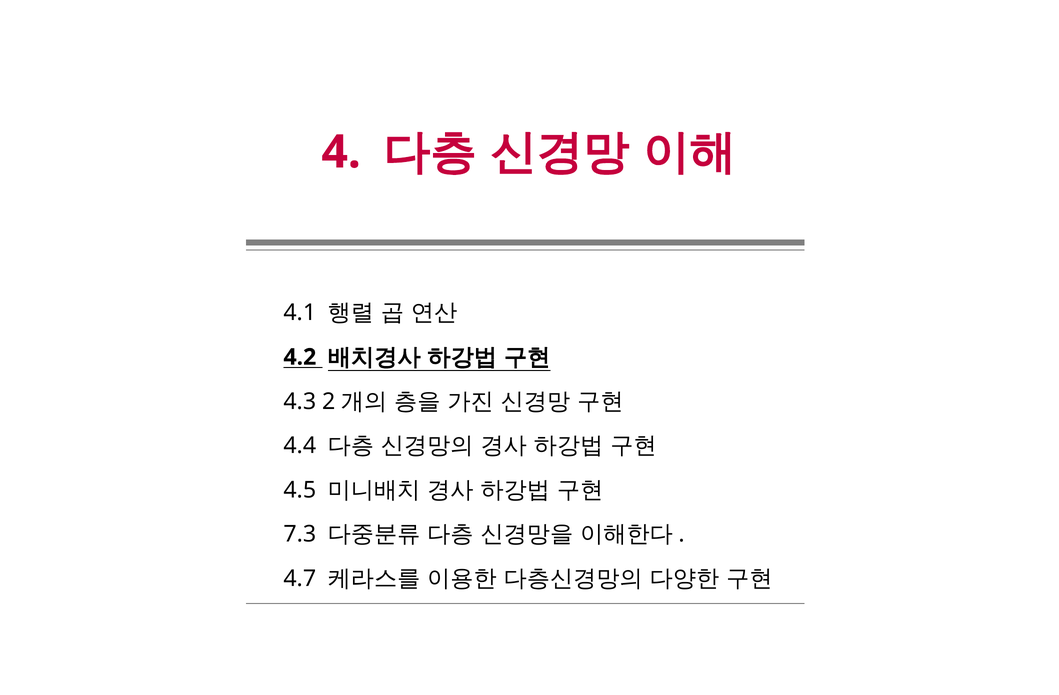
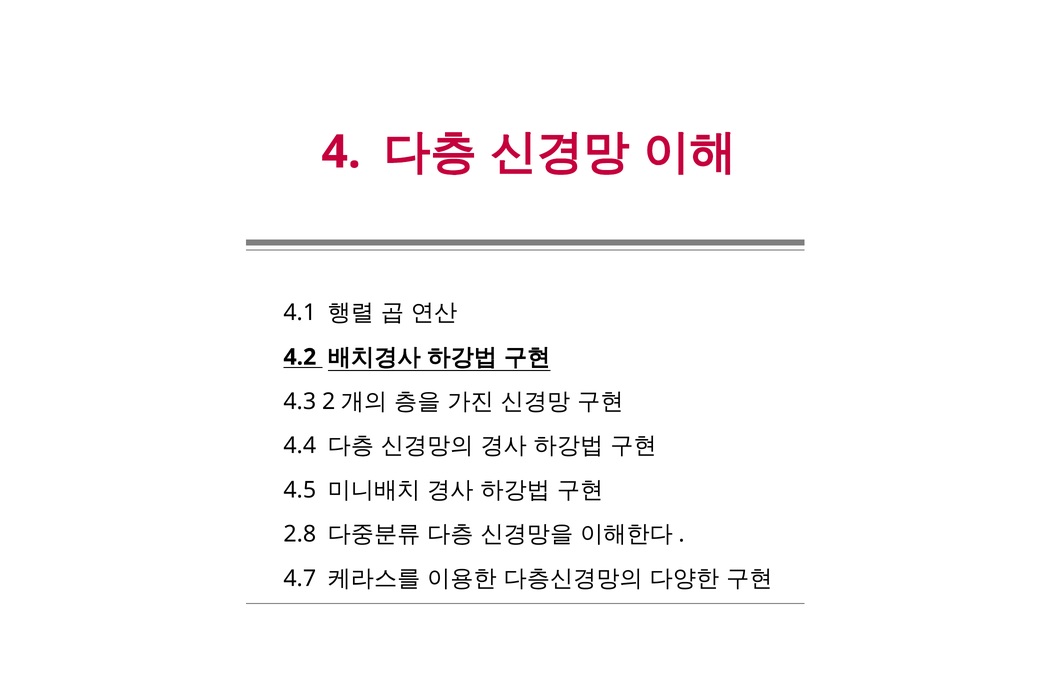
7.3: 7.3 -> 2.8 (300, 535)
